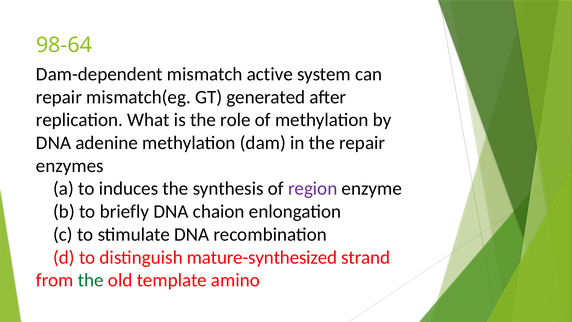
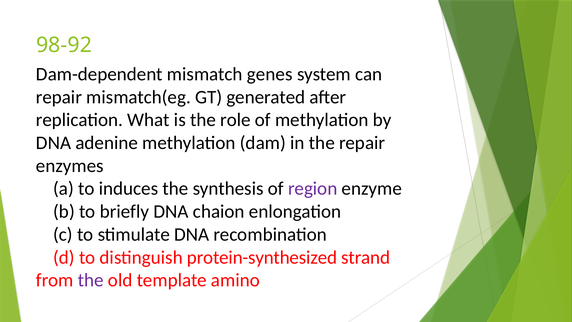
98-64: 98-64 -> 98-92 (64, 45)
active: active -> genes (270, 74)
mature-synthesized: mature-synthesized -> protein-synthesized (262, 257)
the colour: green -> purple (91, 280)
